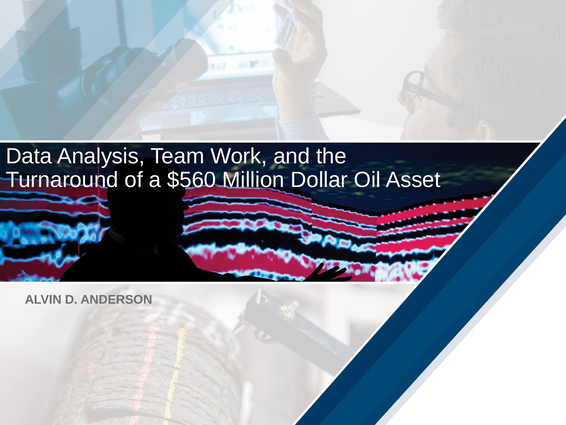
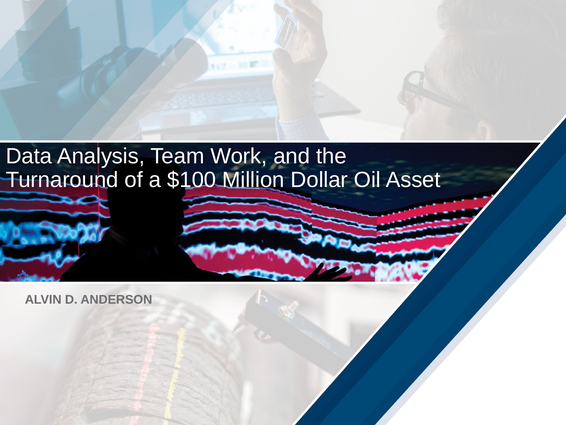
$560: $560 -> $100 (192, 180)
